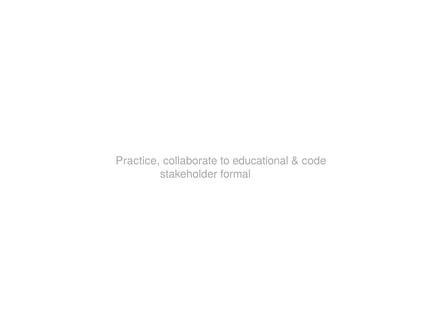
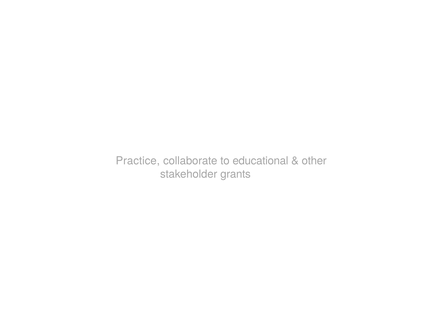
code: code -> other (314, 161)
formal: formal -> grants (236, 174)
